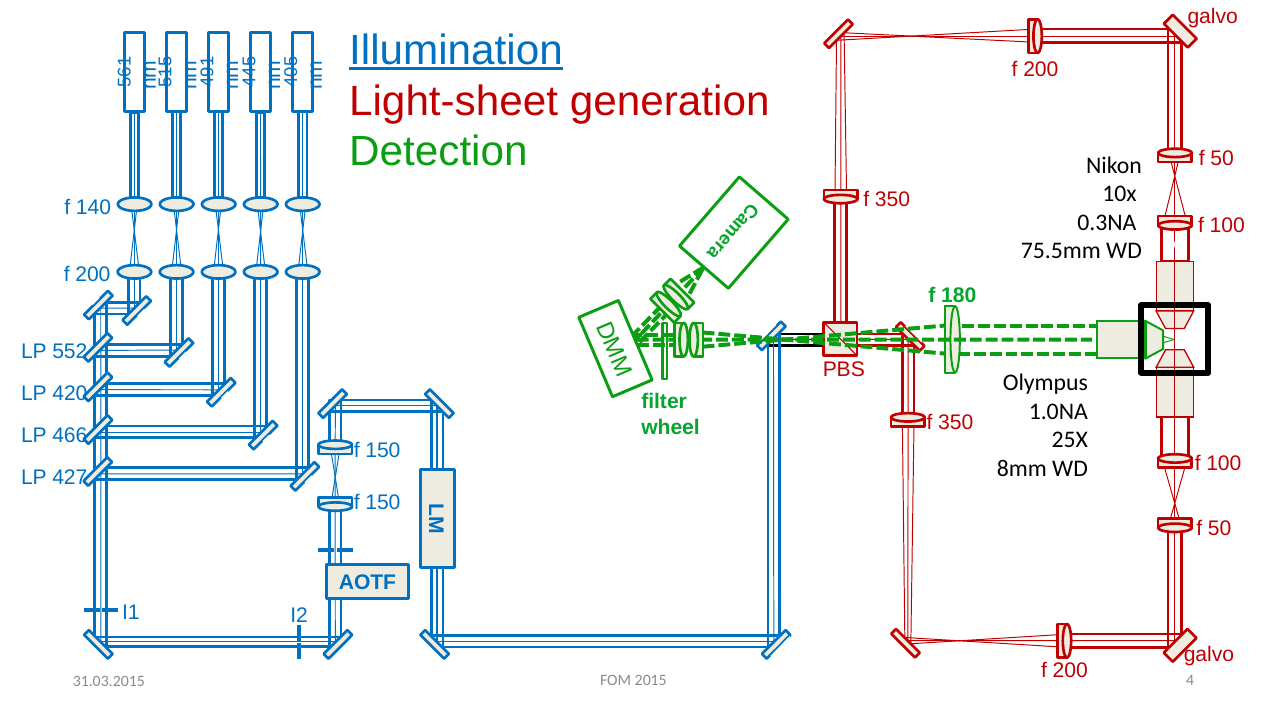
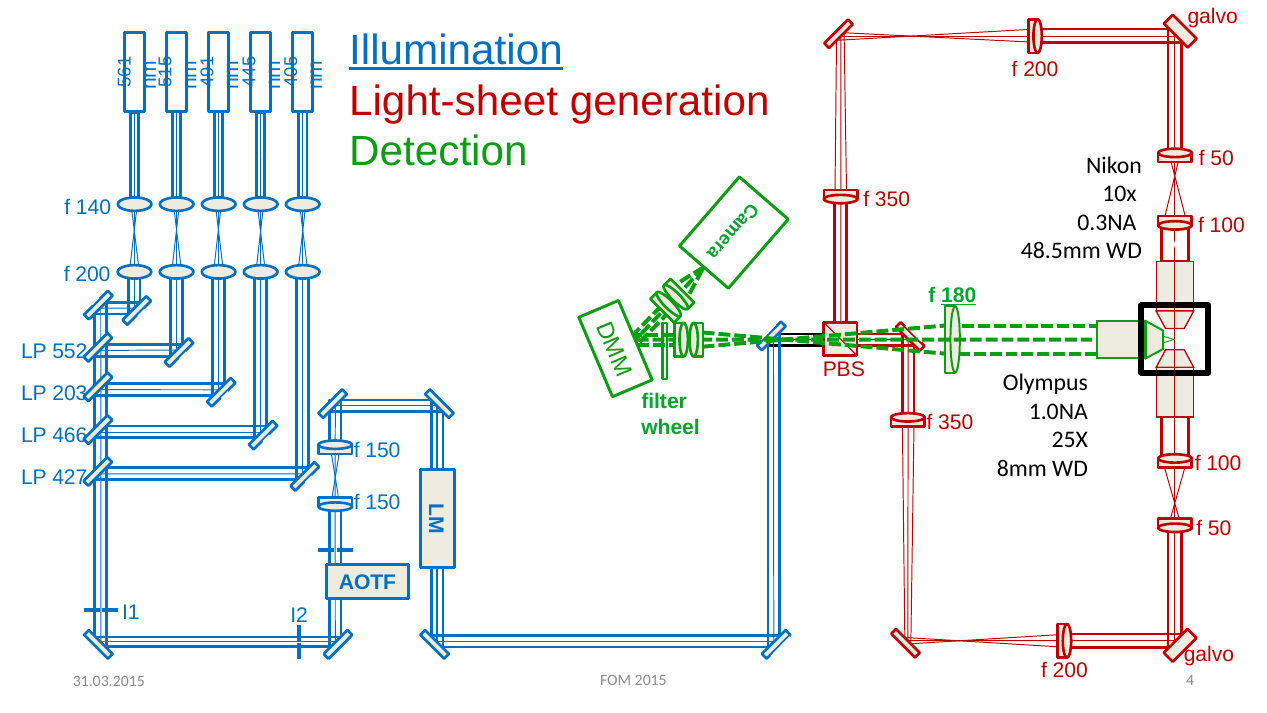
75.5mm: 75.5mm -> 48.5mm (1061, 251)
180 underline: none -> present (959, 295)
420: 420 -> 203 (70, 393)
